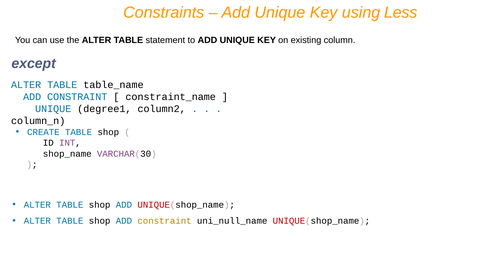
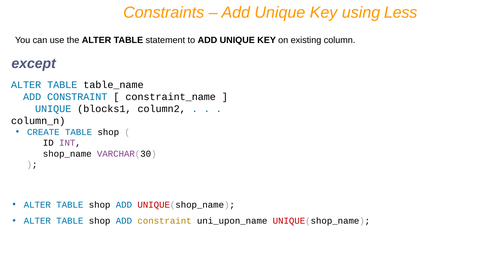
degree1: degree1 -> blocks1 (104, 109)
uni_null_name: uni_null_name -> uni_upon_name (232, 221)
